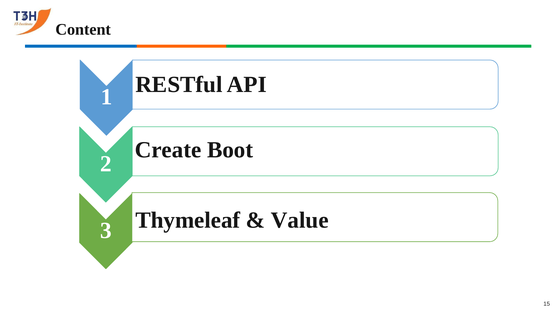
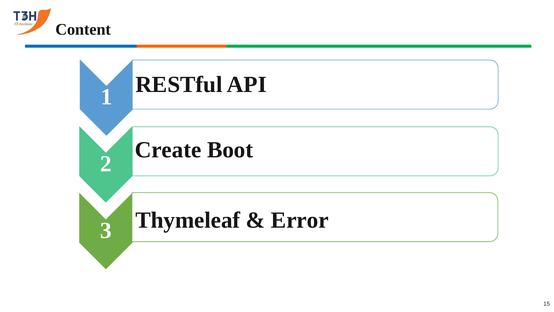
Value: Value -> Error (300, 220)
